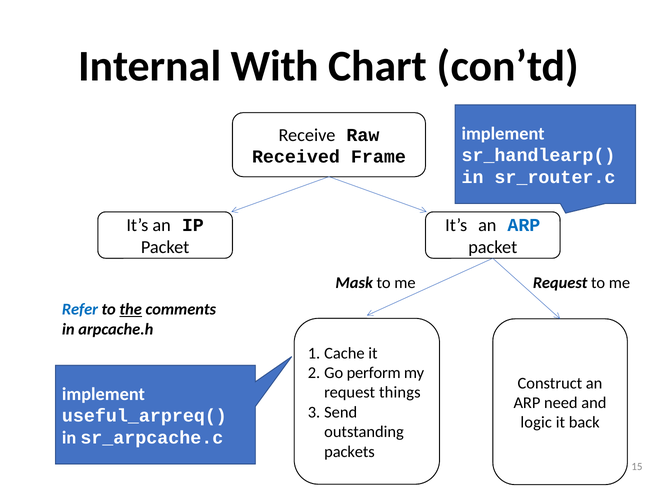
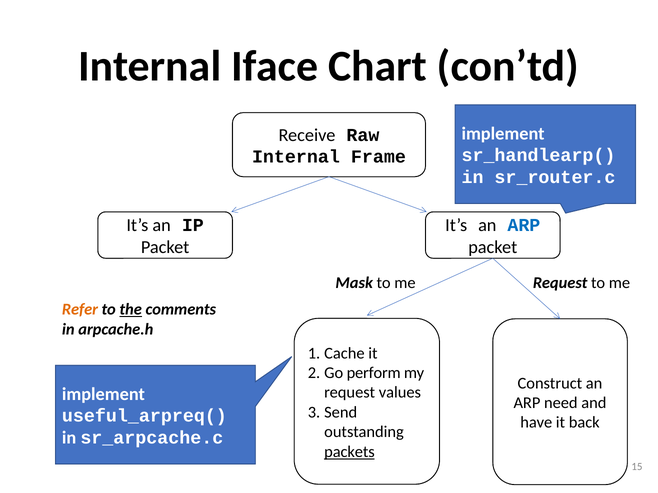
With: With -> Iface (275, 66)
Received: Received -> Internal (296, 157)
Refer colour: blue -> orange (80, 310)
things: things -> values (400, 393)
logic: logic -> have (536, 423)
packets underline: none -> present (349, 452)
